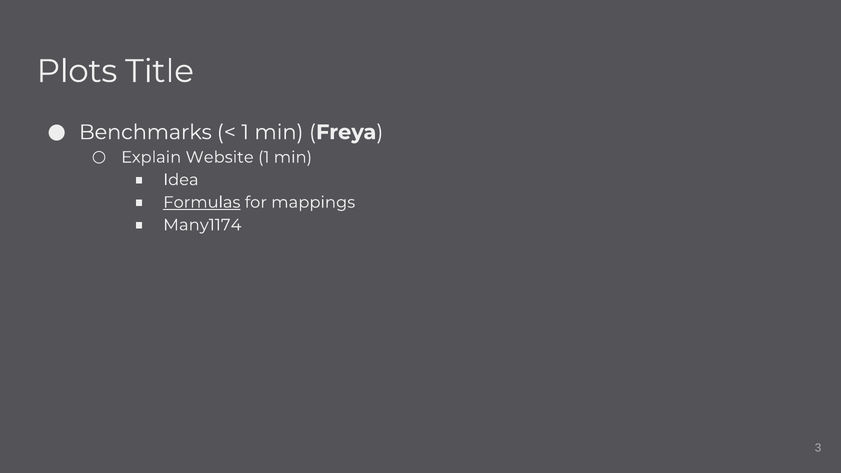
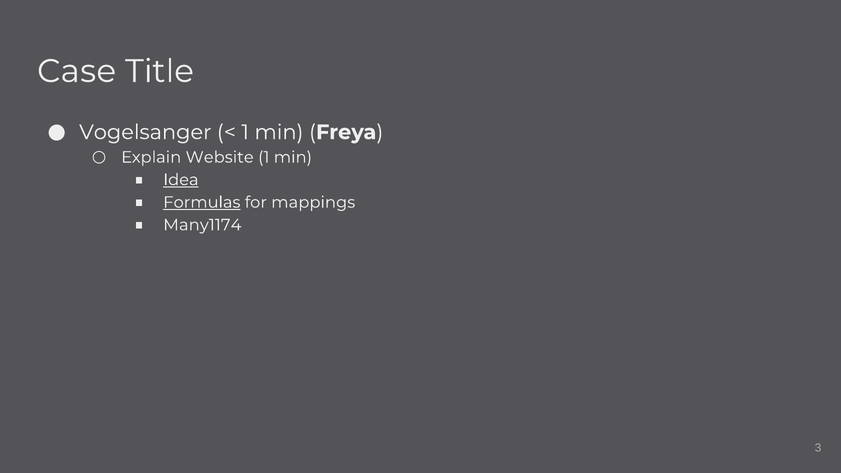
Plots: Plots -> Case (77, 71)
Benchmarks: Benchmarks -> Vogelsanger (145, 132)
Idea underline: none -> present (181, 180)
